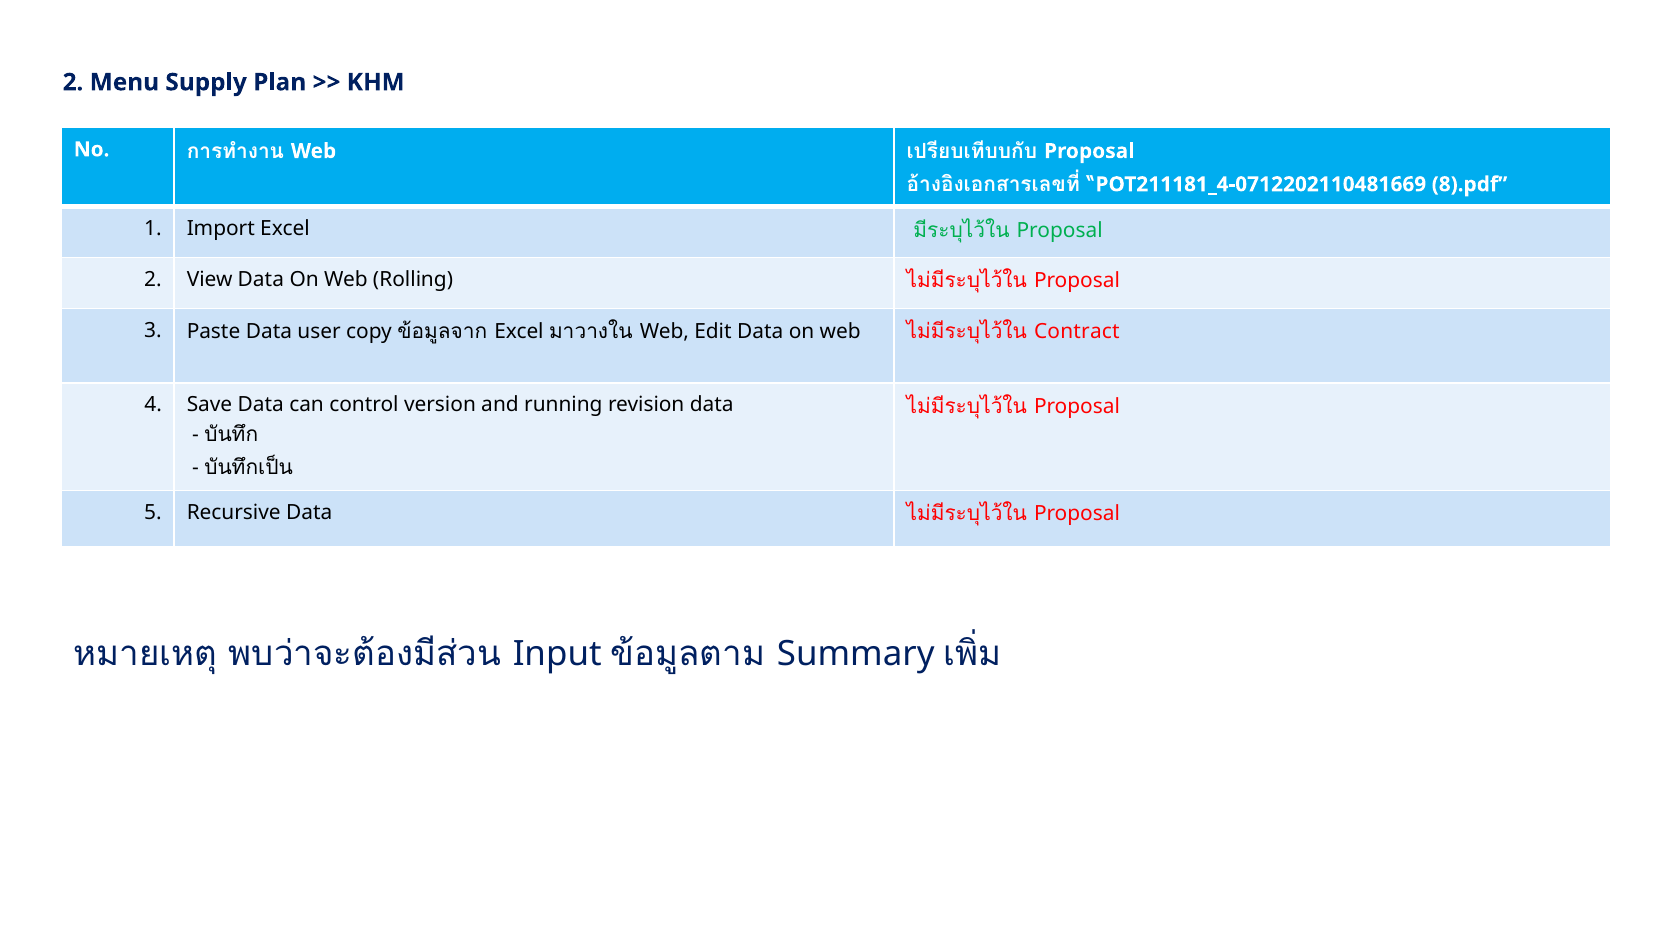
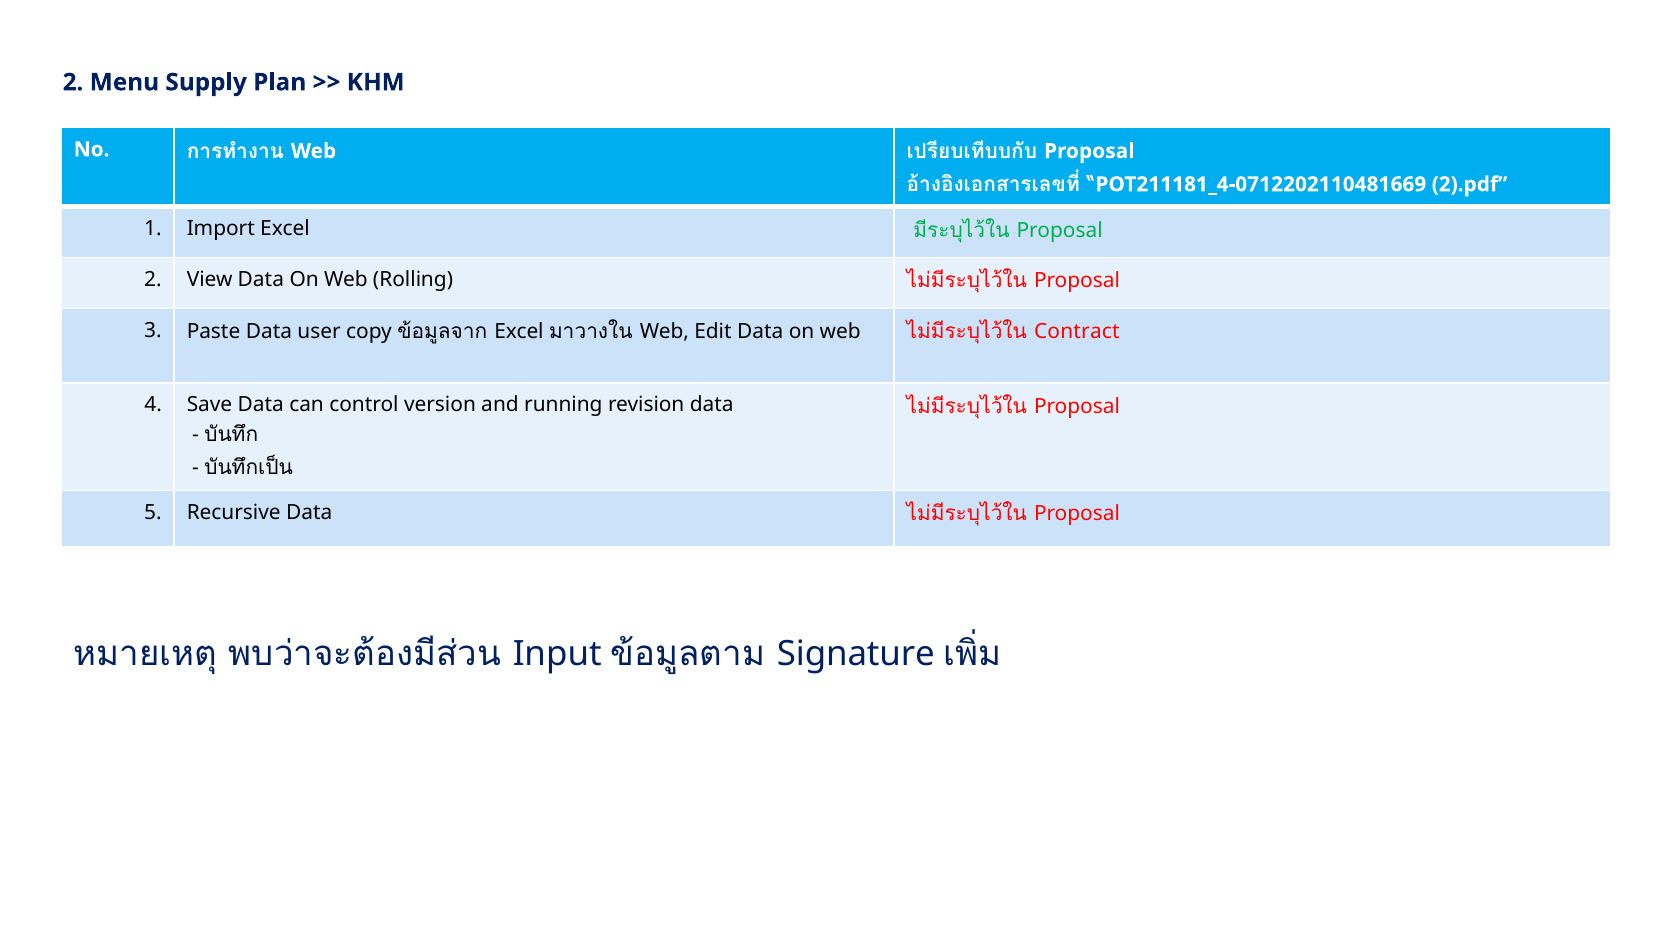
8).pdf: 8).pdf -> 2).pdf (1469, 184)
Summary: Summary -> Signature (856, 654)
